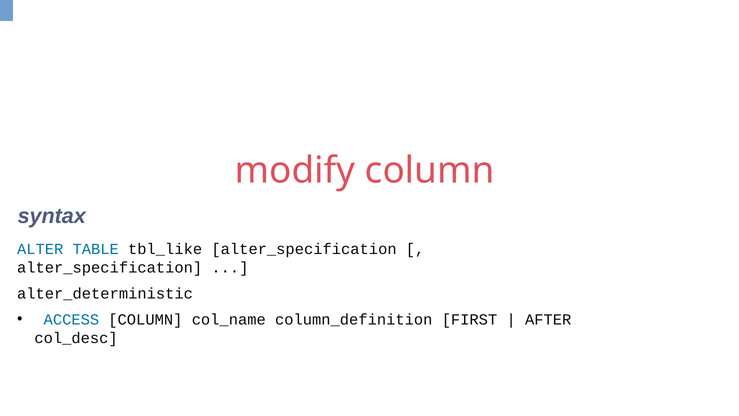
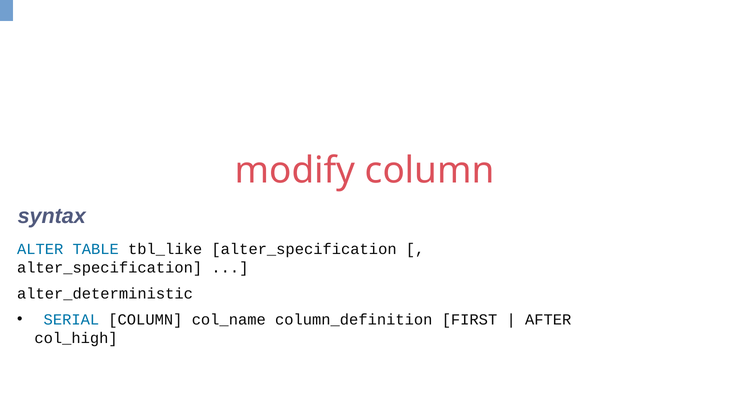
ACCESS: ACCESS -> SERIAL (71, 319)
col_desc: col_desc -> col_high (76, 338)
